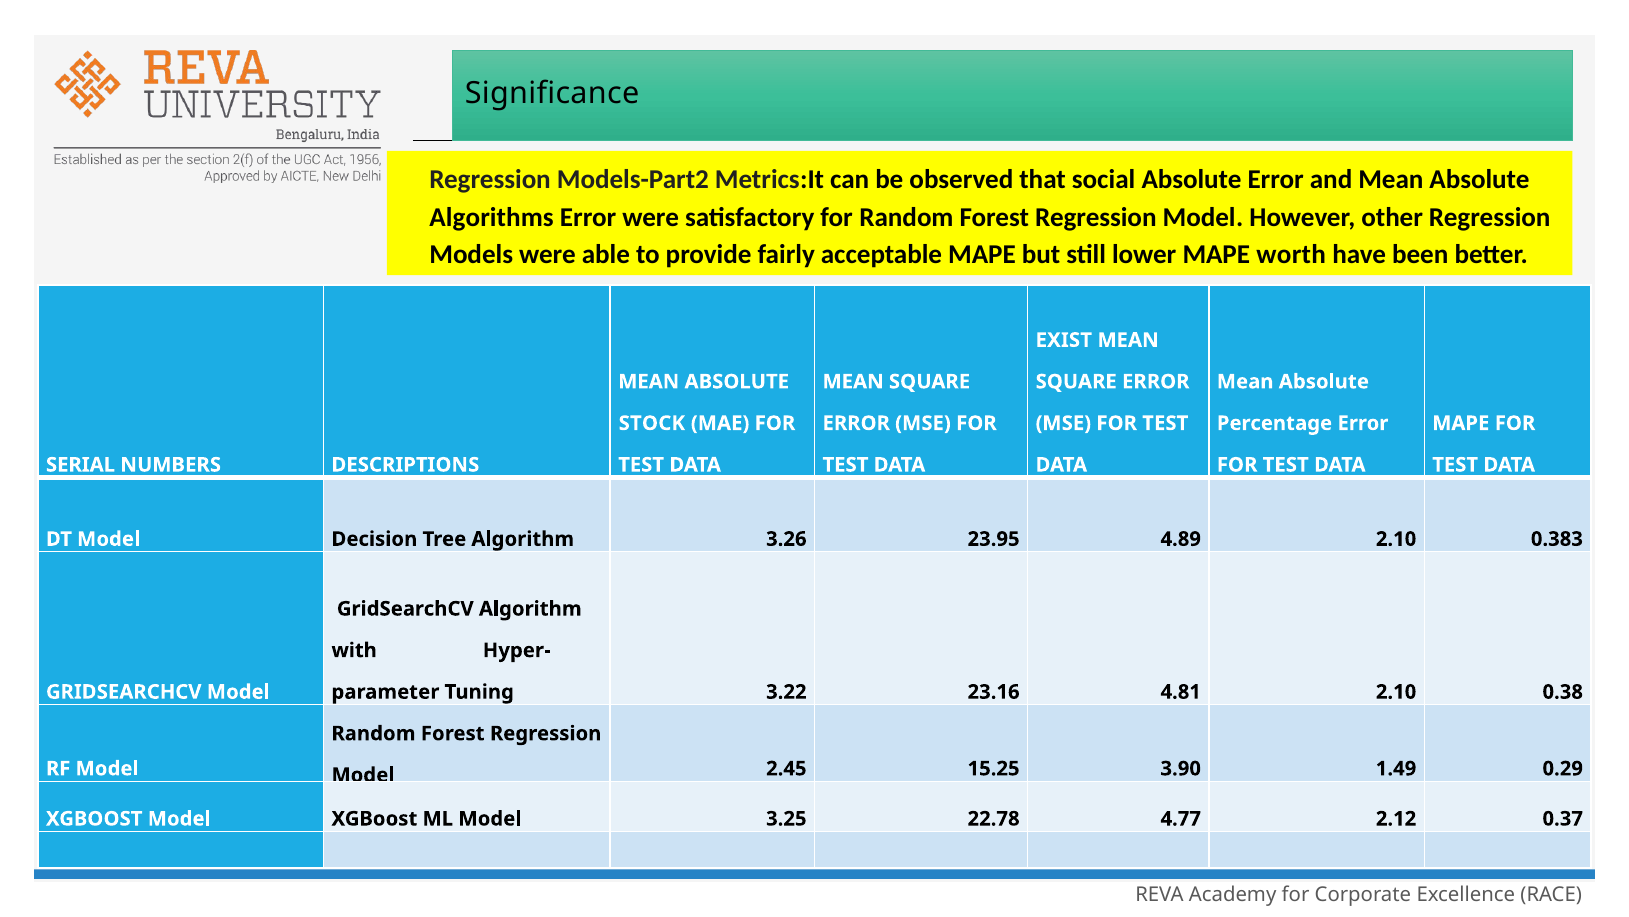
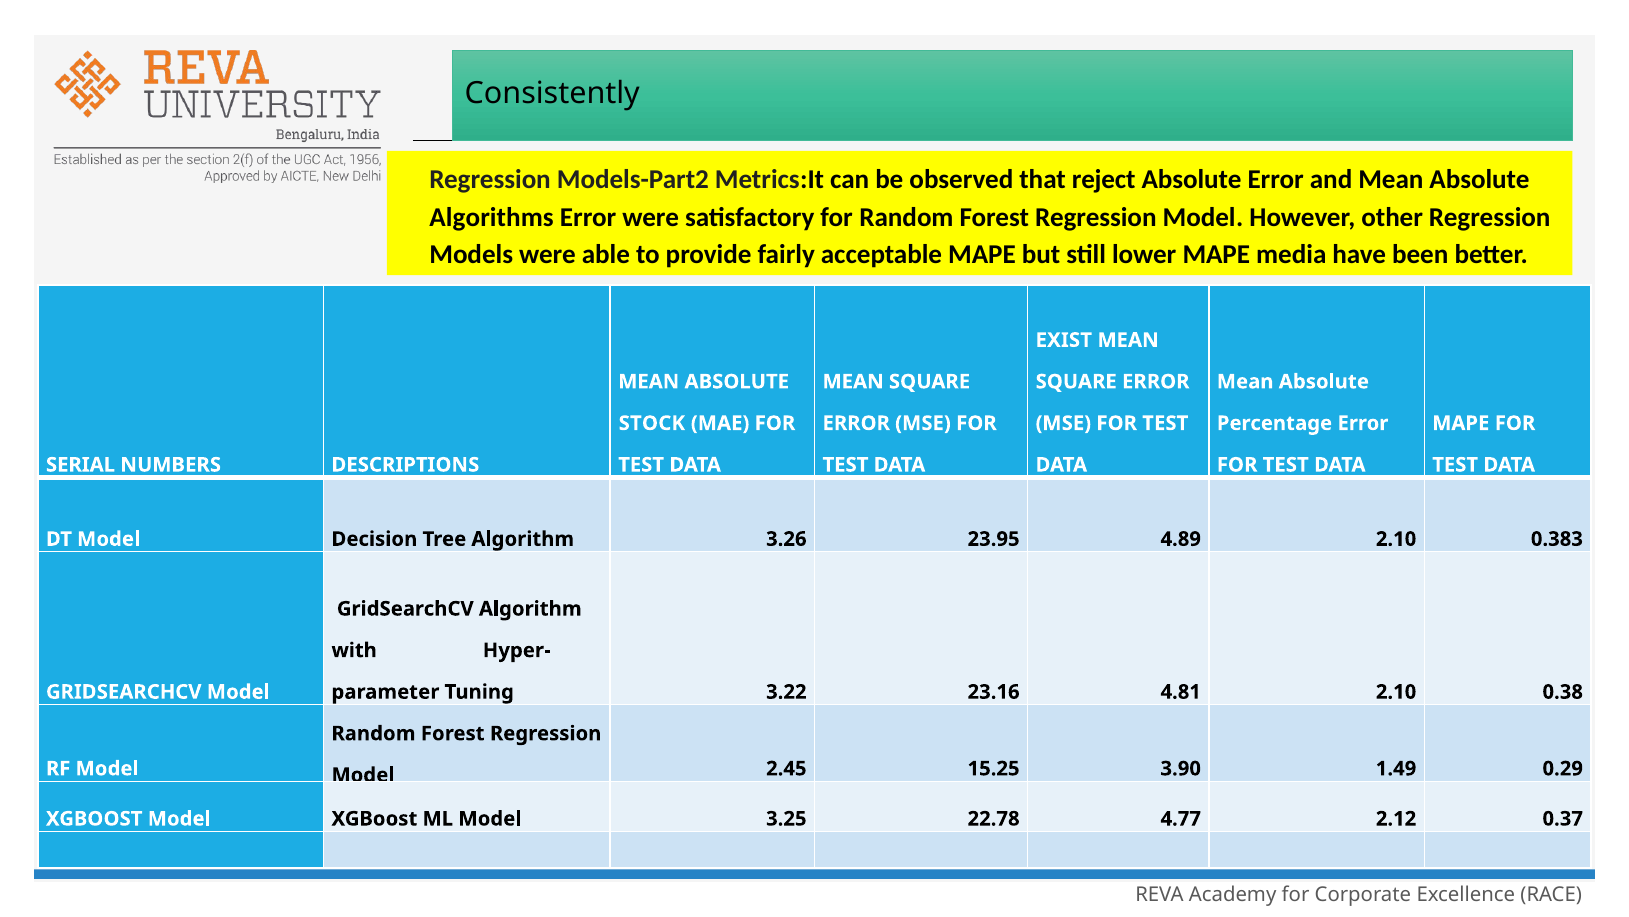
Significance: Significance -> Consistently (552, 93)
social: social -> reject (1104, 180)
worth: worth -> media (1291, 255)
